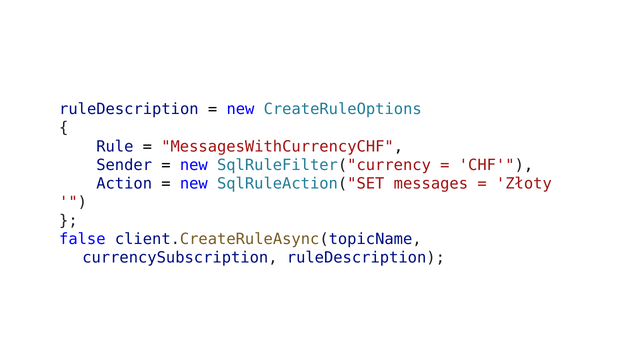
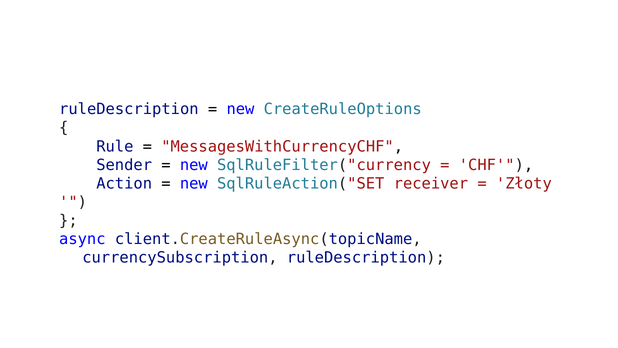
messages: messages -> receiver (431, 183)
false: false -> async (82, 239)
